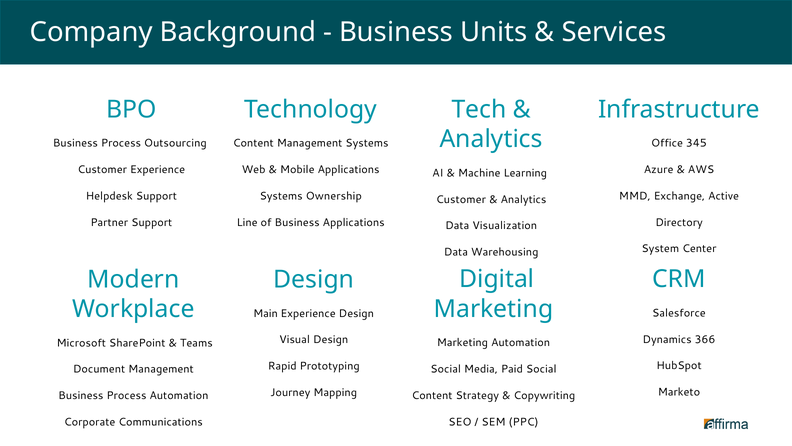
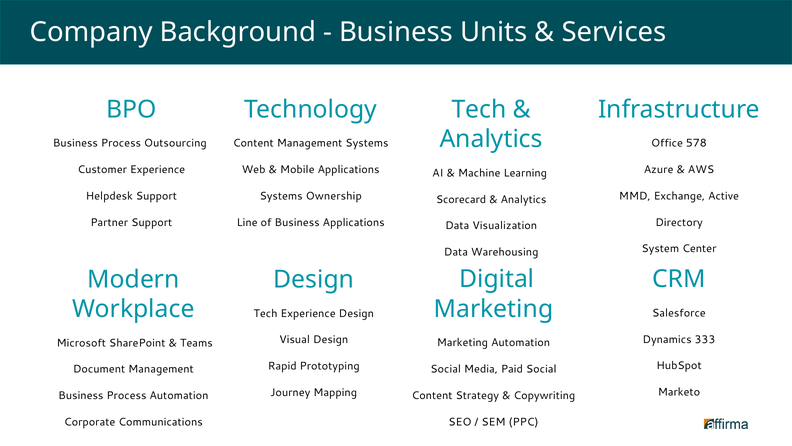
345: 345 -> 578 (696, 143)
Customer: Customer -> Scorecard (461, 199)
Main: Main -> Tech (265, 313)
366: 366 -> 333 (705, 339)
